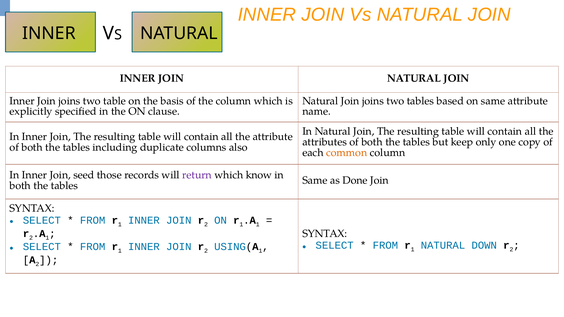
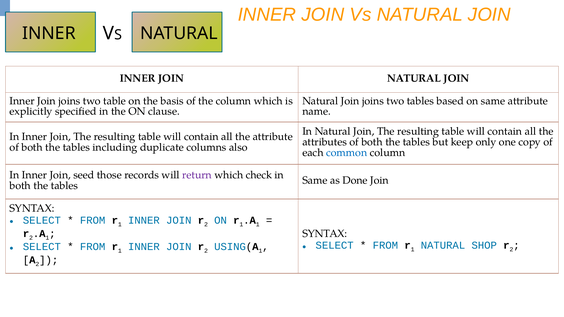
common colour: orange -> blue (347, 153)
know: know -> check (259, 175)
DOWN: DOWN -> SHOP (484, 246)
